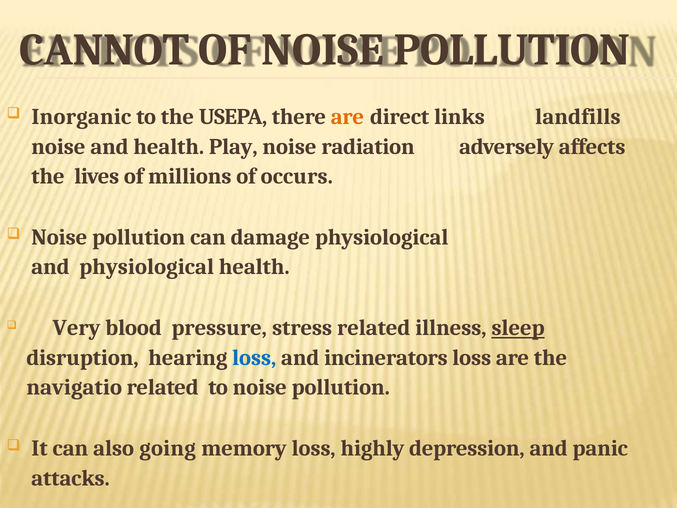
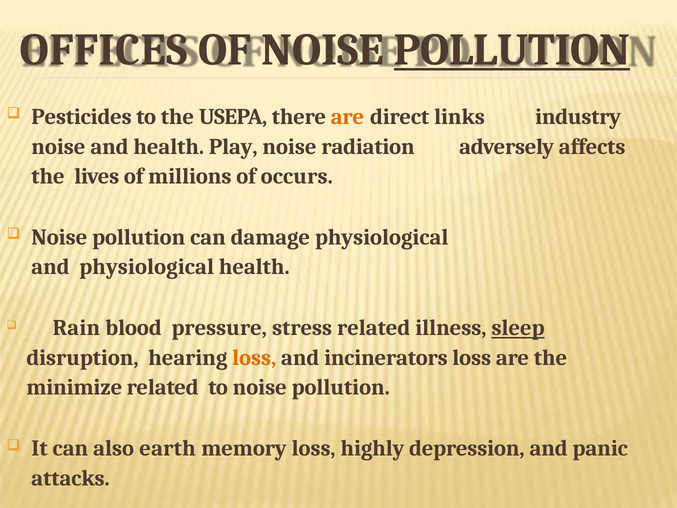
CANNOT: CANNOT -> OFFICES (104, 50)
POLLUTION underline: none -> present (512, 50)
Inorganic: Inorganic -> Pesticides (82, 117)
landfills: landfills -> industry (578, 117)
Very: Very -> Rain (76, 328)
loss colour: blue -> orange (254, 358)
navigatio: navigatio -> minimize (74, 387)
going: going -> earth (168, 448)
